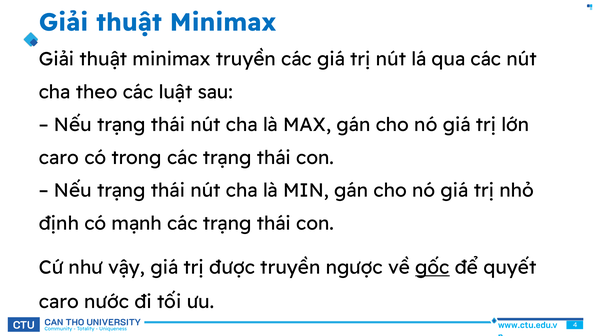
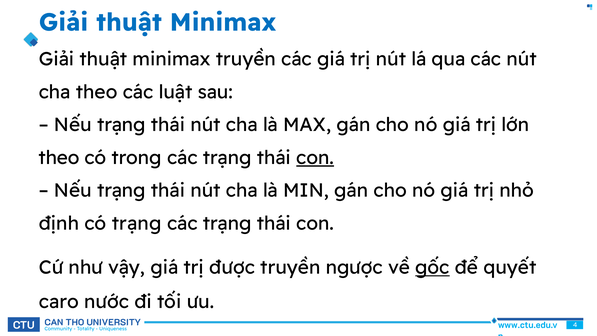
caro: caro -> theo (59, 158)
con underline: none -> present (315, 158)
có mạnh: mạnh -> trạng (137, 223)
